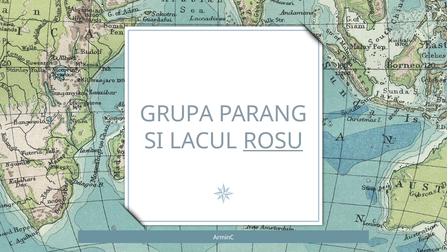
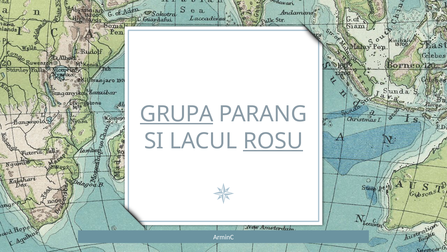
GRUPA underline: none -> present (177, 114)
